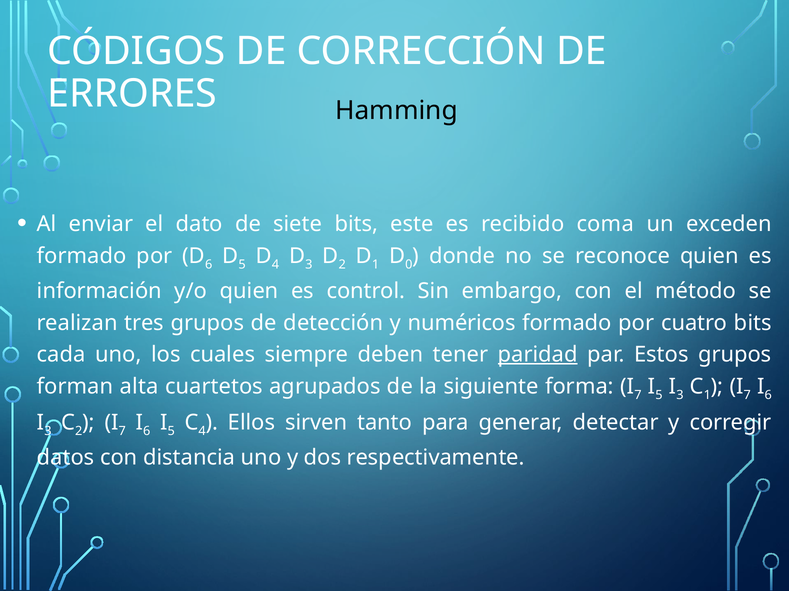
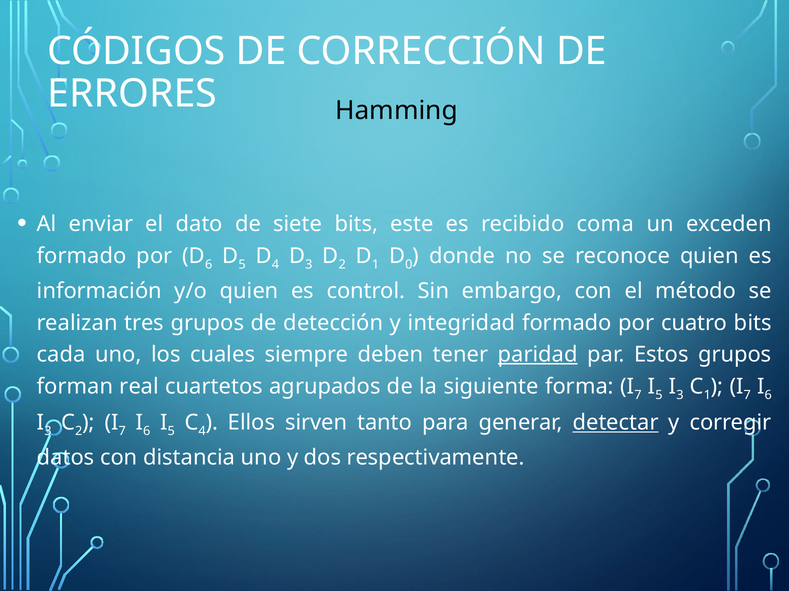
numéricos: numéricos -> integridad (462, 323)
alta: alta -> real (139, 387)
detectar underline: none -> present (616, 423)
